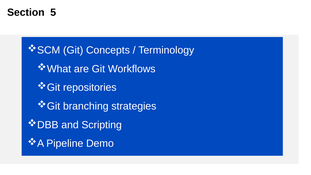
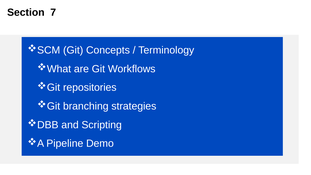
5: 5 -> 7 (53, 12)
